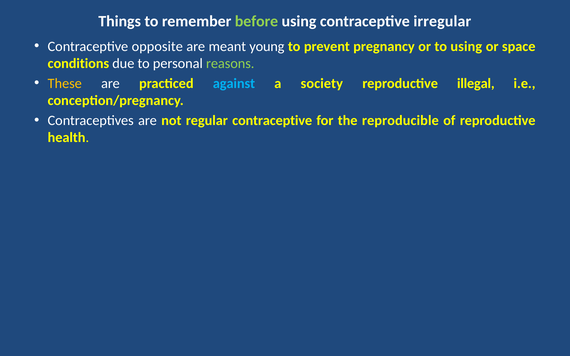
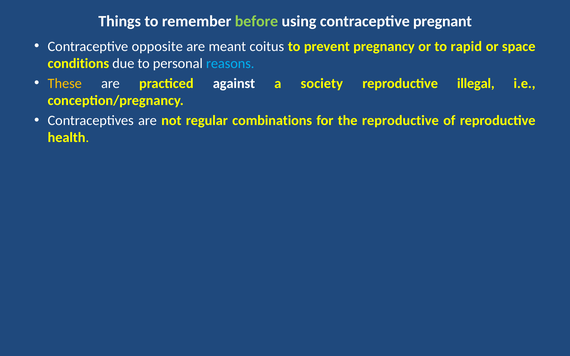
irregular: irregular -> pregnant (442, 21)
young: young -> coitus (267, 46)
to using: using -> rapid (466, 46)
reasons colour: light green -> light blue (230, 63)
against colour: light blue -> white (234, 83)
regular contraceptive: contraceptive -> combinations (272, 120)
the reproducible: reproducible -> reproductive (400, 120)
